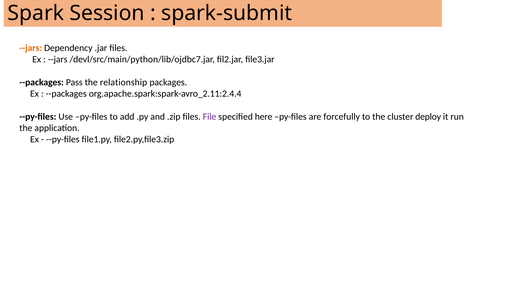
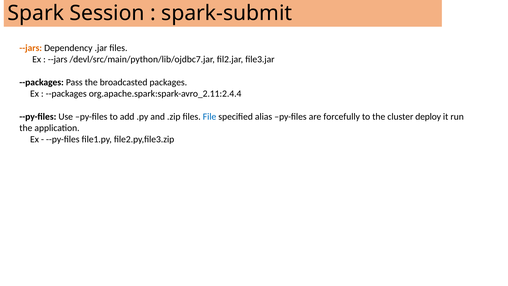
relationship: relationship -> broadcasted (124, 82)
File colour: purple -> blue (210, 116)
here: here -> alias (264, 116)
